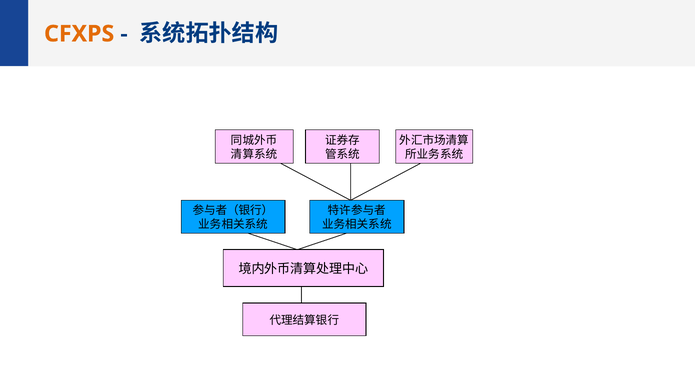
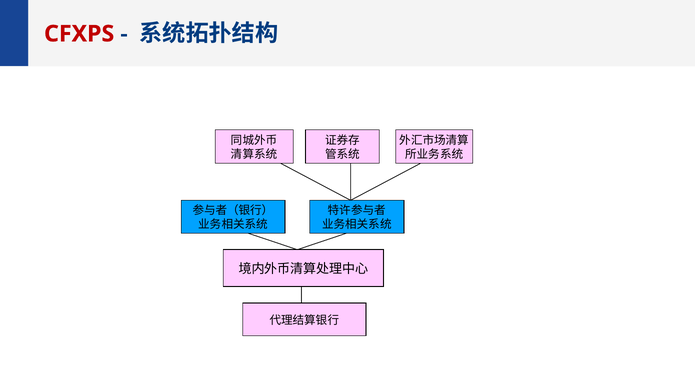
CFXPS colour: orange -> red (79, 34)
